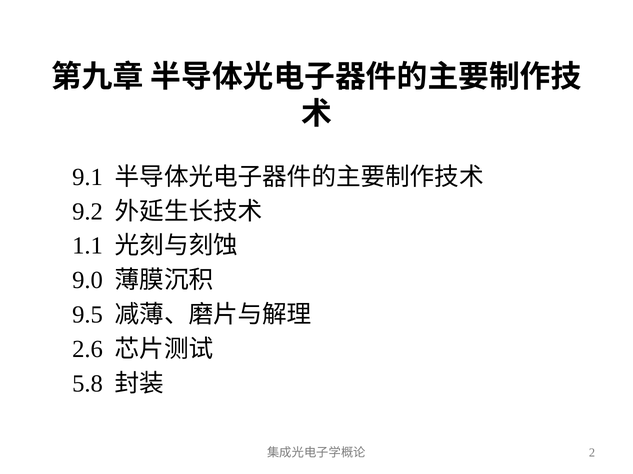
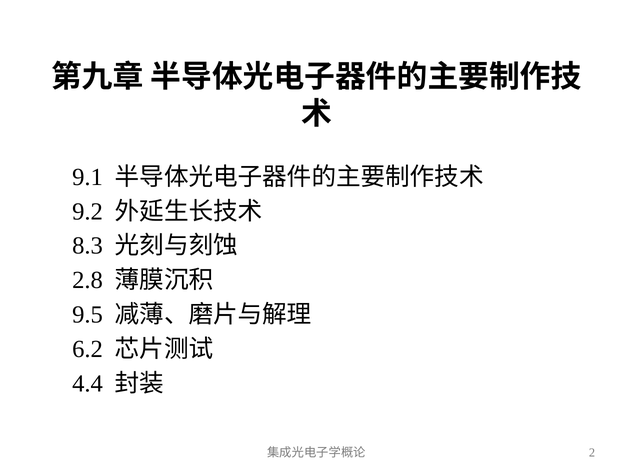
1.1: 1.1 -> 8.3 (88, 246)
9.0: 9.0 -> 2.8 (88, 281)
2.6: 2.6 -> 6.2 (88, 350)
5.8: 5.8 -> 4.4 (88, 384)
